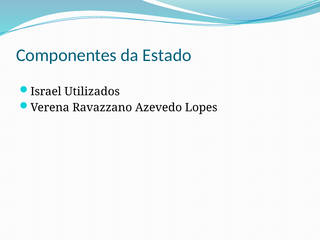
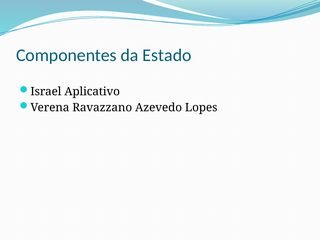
Utilizados: Utilizados -> Aplicativo (92, 92)
